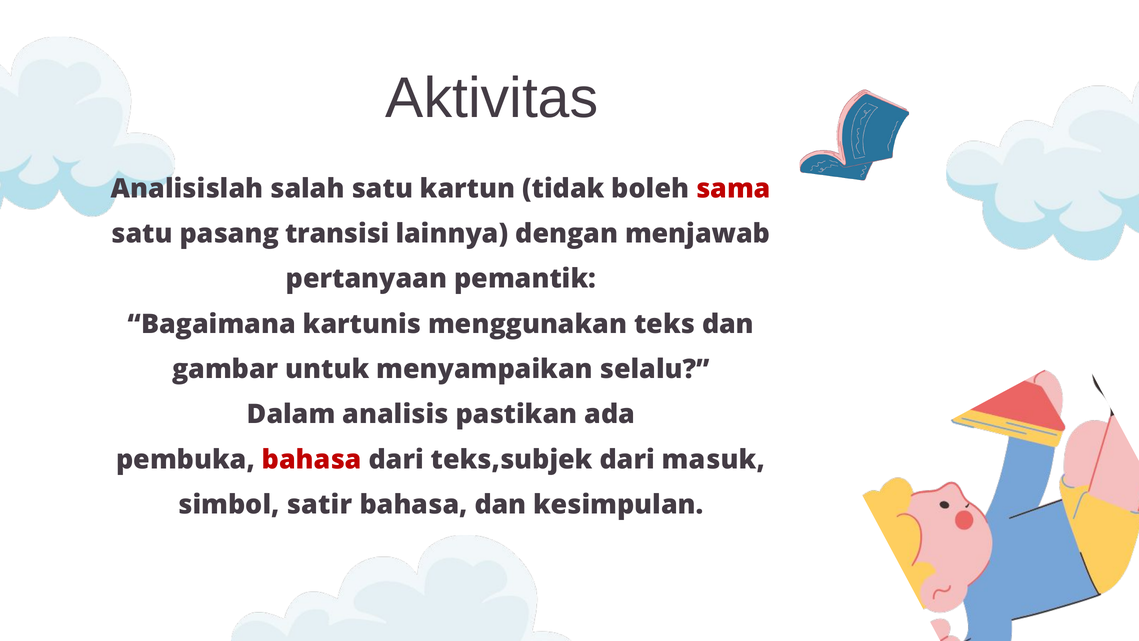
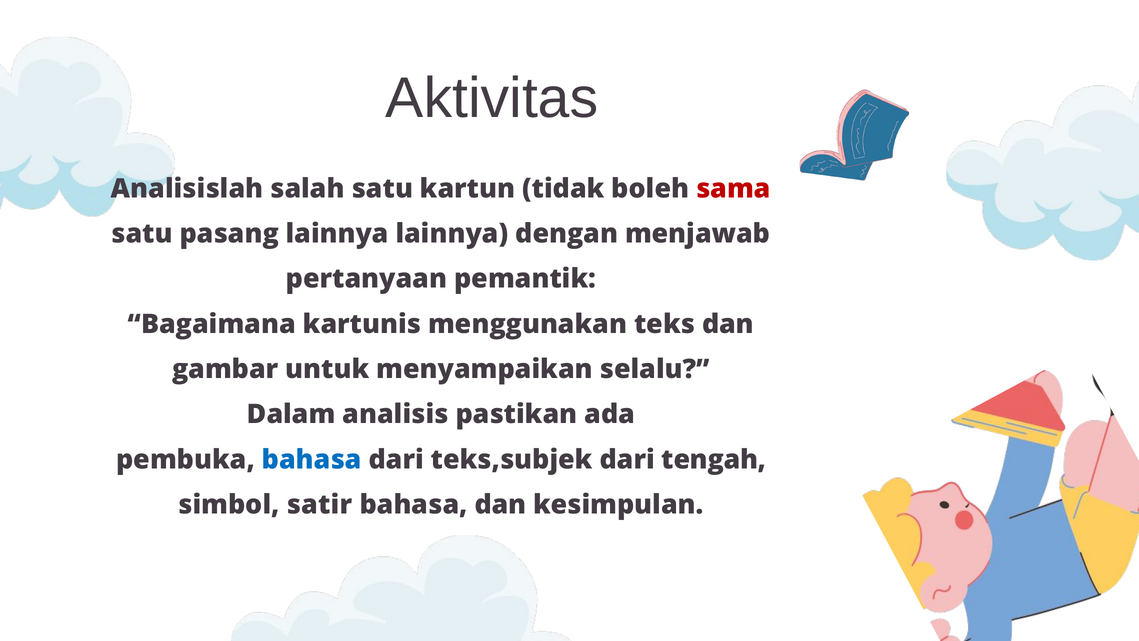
pasang transisi: transisi -> lainnya (337, 234)
bahasa colour: red -> blue (312, 460)
masuk: masuk -> tengah (714, 460)
